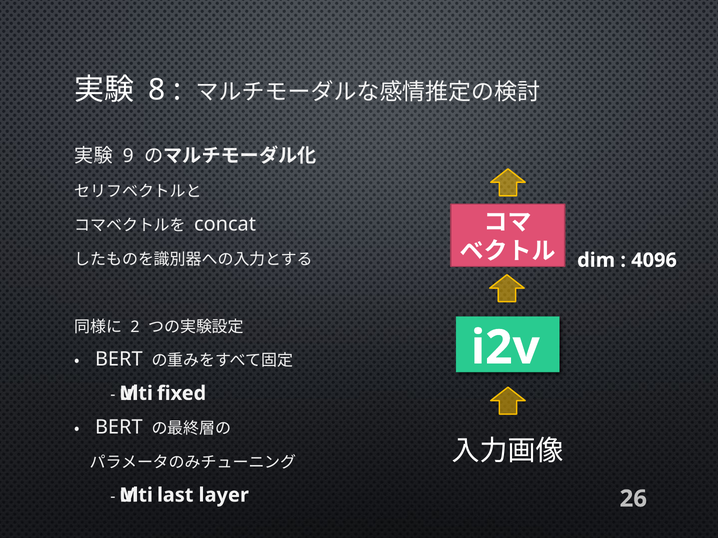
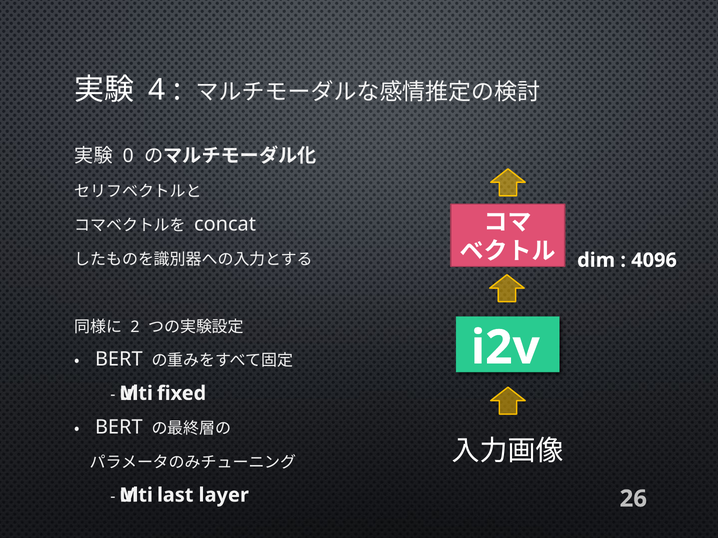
8: 8 -> 4 (157, 90)
9: 9 -> 0 (128, 156)
